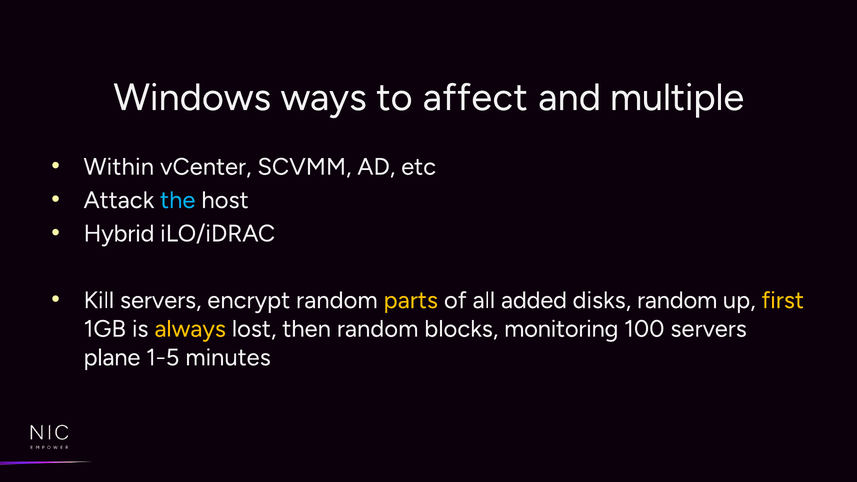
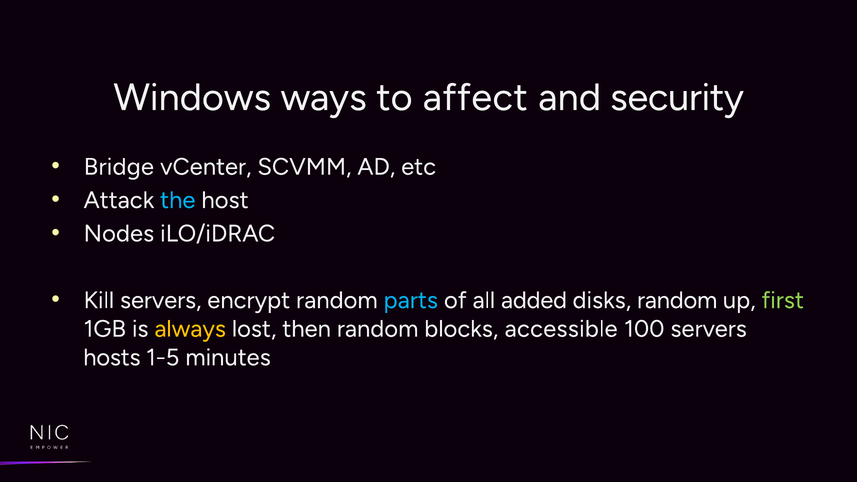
multiple: multiple -> security (677, 98)
Within: Within -> Bridge (119, 167)
Hybrid: Hybrid -> Nodes (119, 234)
parts colour: yellow -> light blue (411, 300)
first colour: yellow -> light green (783, 300)
monitoring: monitoring -> accessible (561, 329)
plane: plane -> hosts (112, 358)
